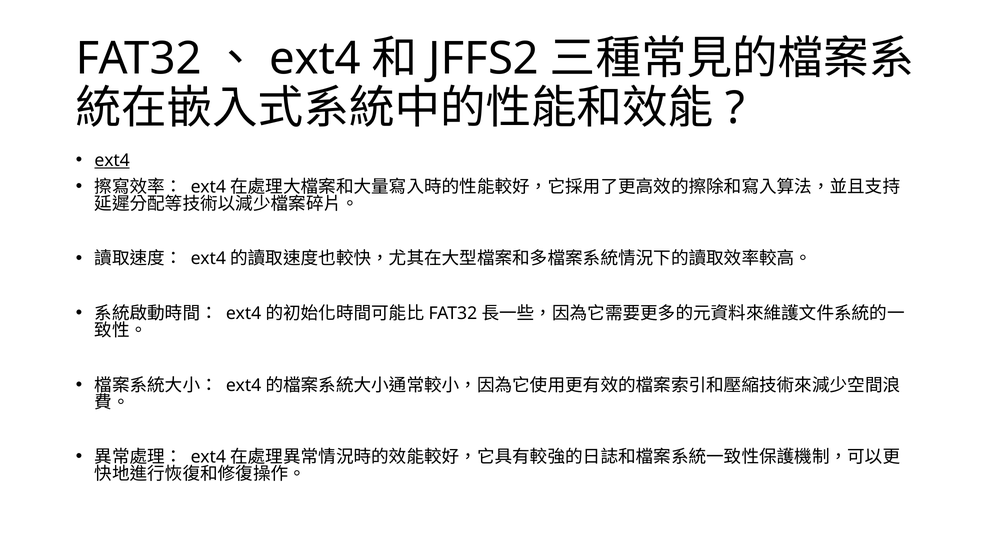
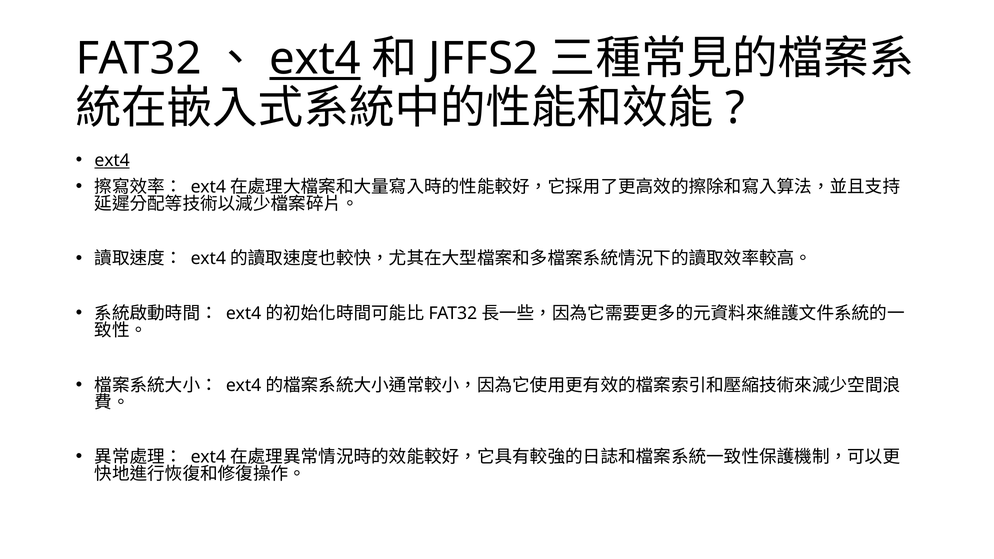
ext4 underline: none -> present (315, 59)
